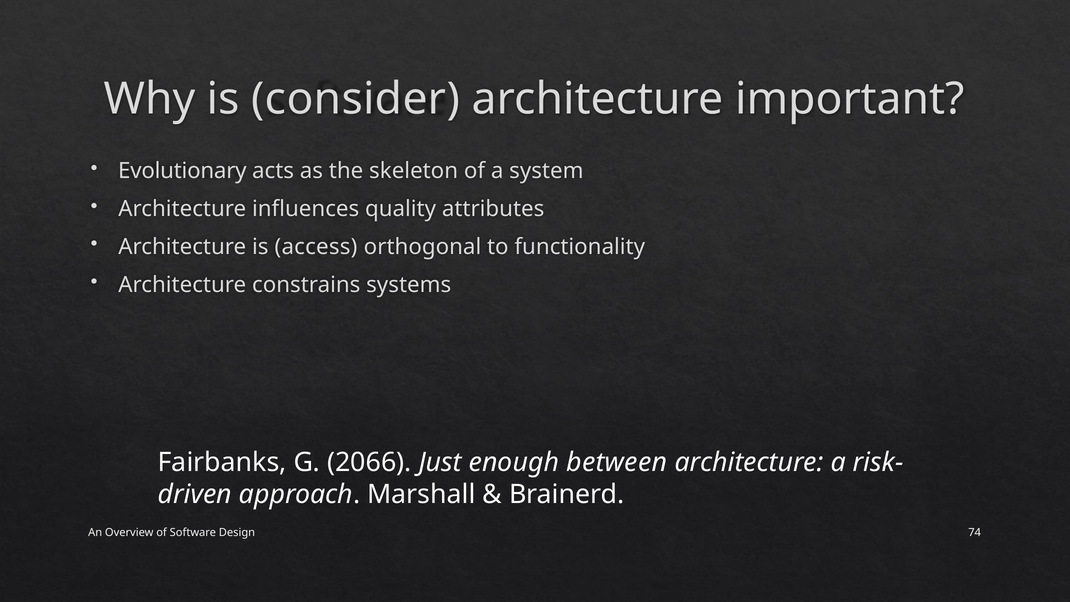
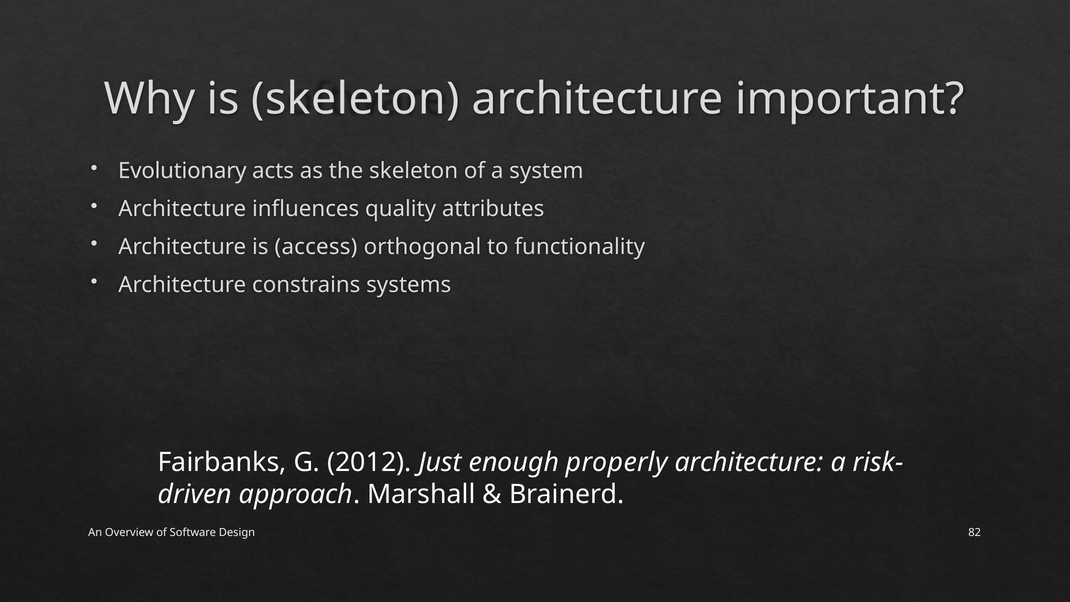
is consider: consider -> skeleton (356, 99)
2066: 2066 -> 2012 (369, 462)
between: between -> properly (617, 462)
74: 74 -> 82 (975, 532)
